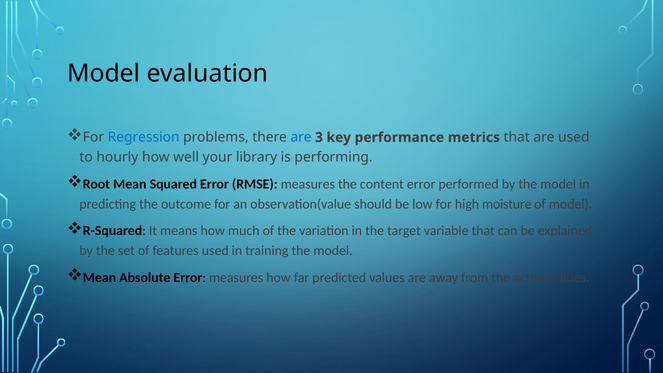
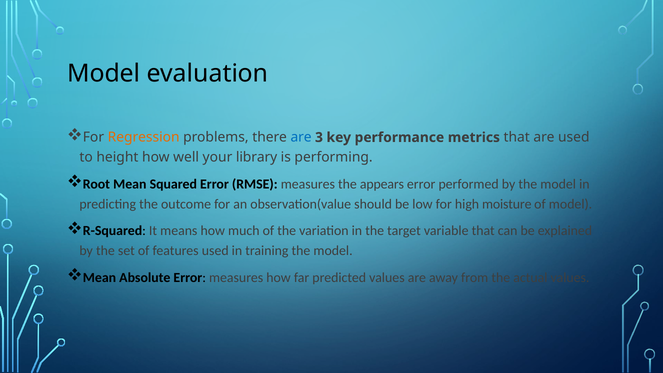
Regression colour: blue -> orange (144, 137)
hourly: hourly -> height (117, 157)
content: content -> appears (382, 184)
